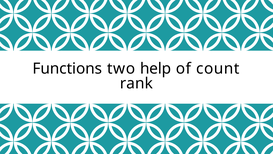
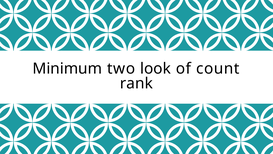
Functions: Functions -> Minimum (67, 68)
help: help -> look (155, 68)
